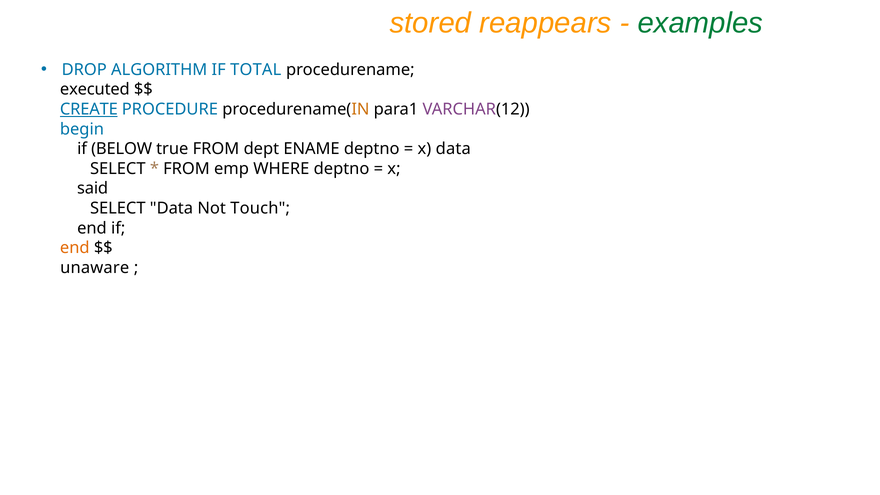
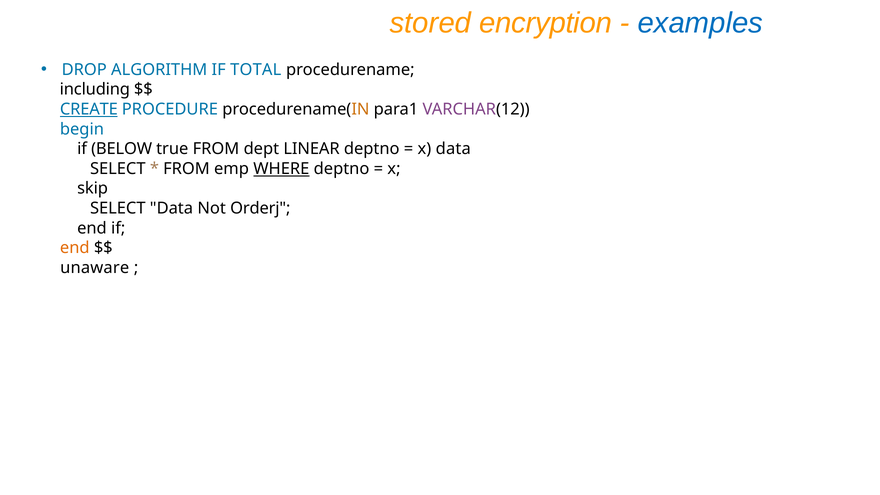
reappears: reappears -> encryption (546, 23)
examples colour: green -> blue (700, 23)
executed: executed -> including (95, 89)
ENAME: ENAME -> LINEAR (312, 149)
WHERE underline: none -> present (281, 169)
said: said -> skip (93, 188)
Touch: Touch -> Orderj (260, 208)
